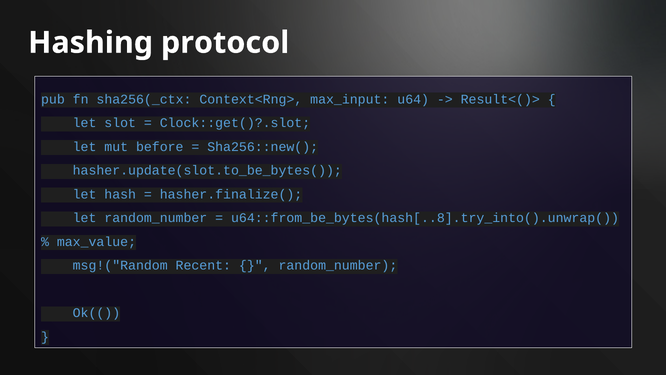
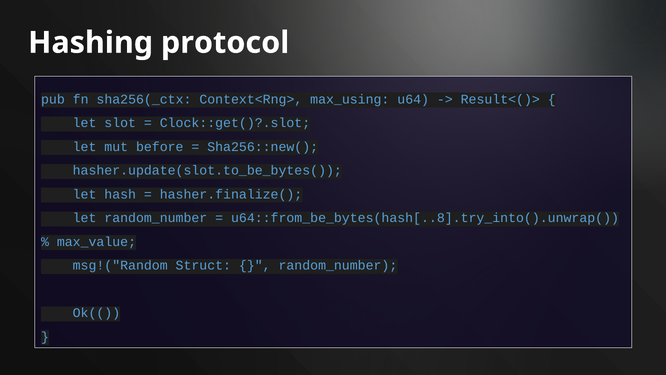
max_input: max_input -> max_using (350, 99)
Recent: Recent -> Struct (203, 265)
